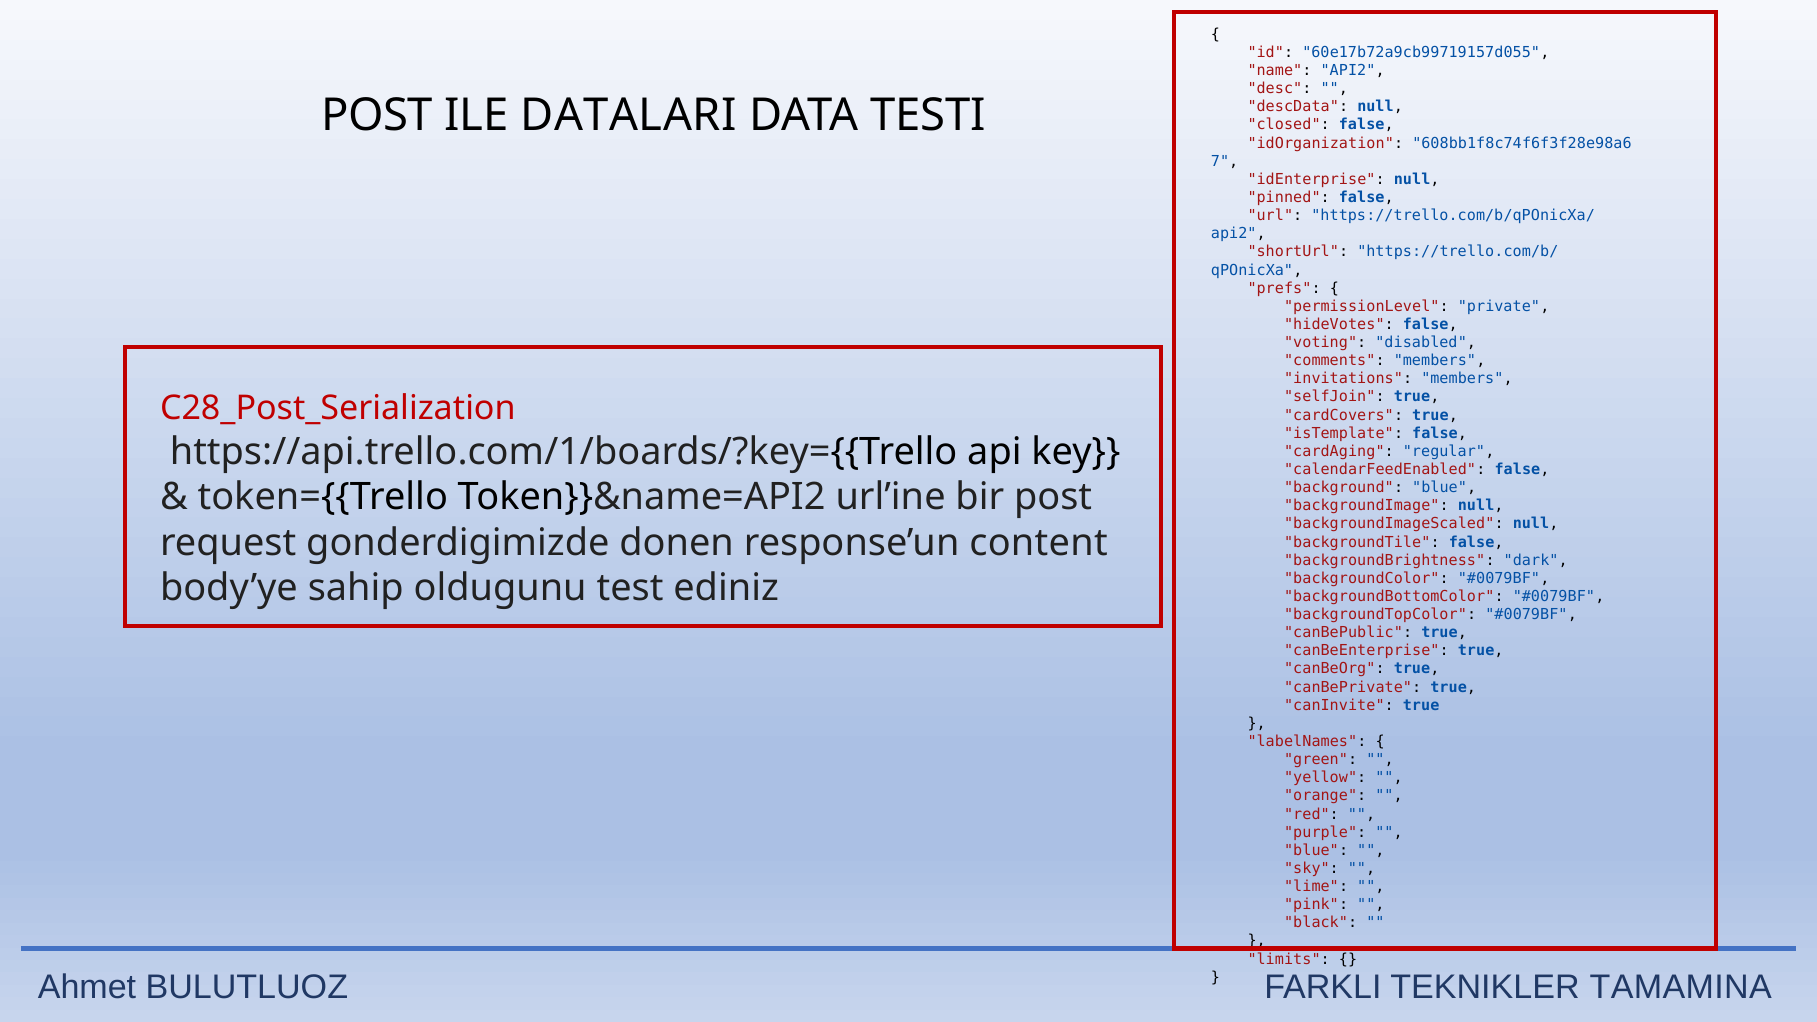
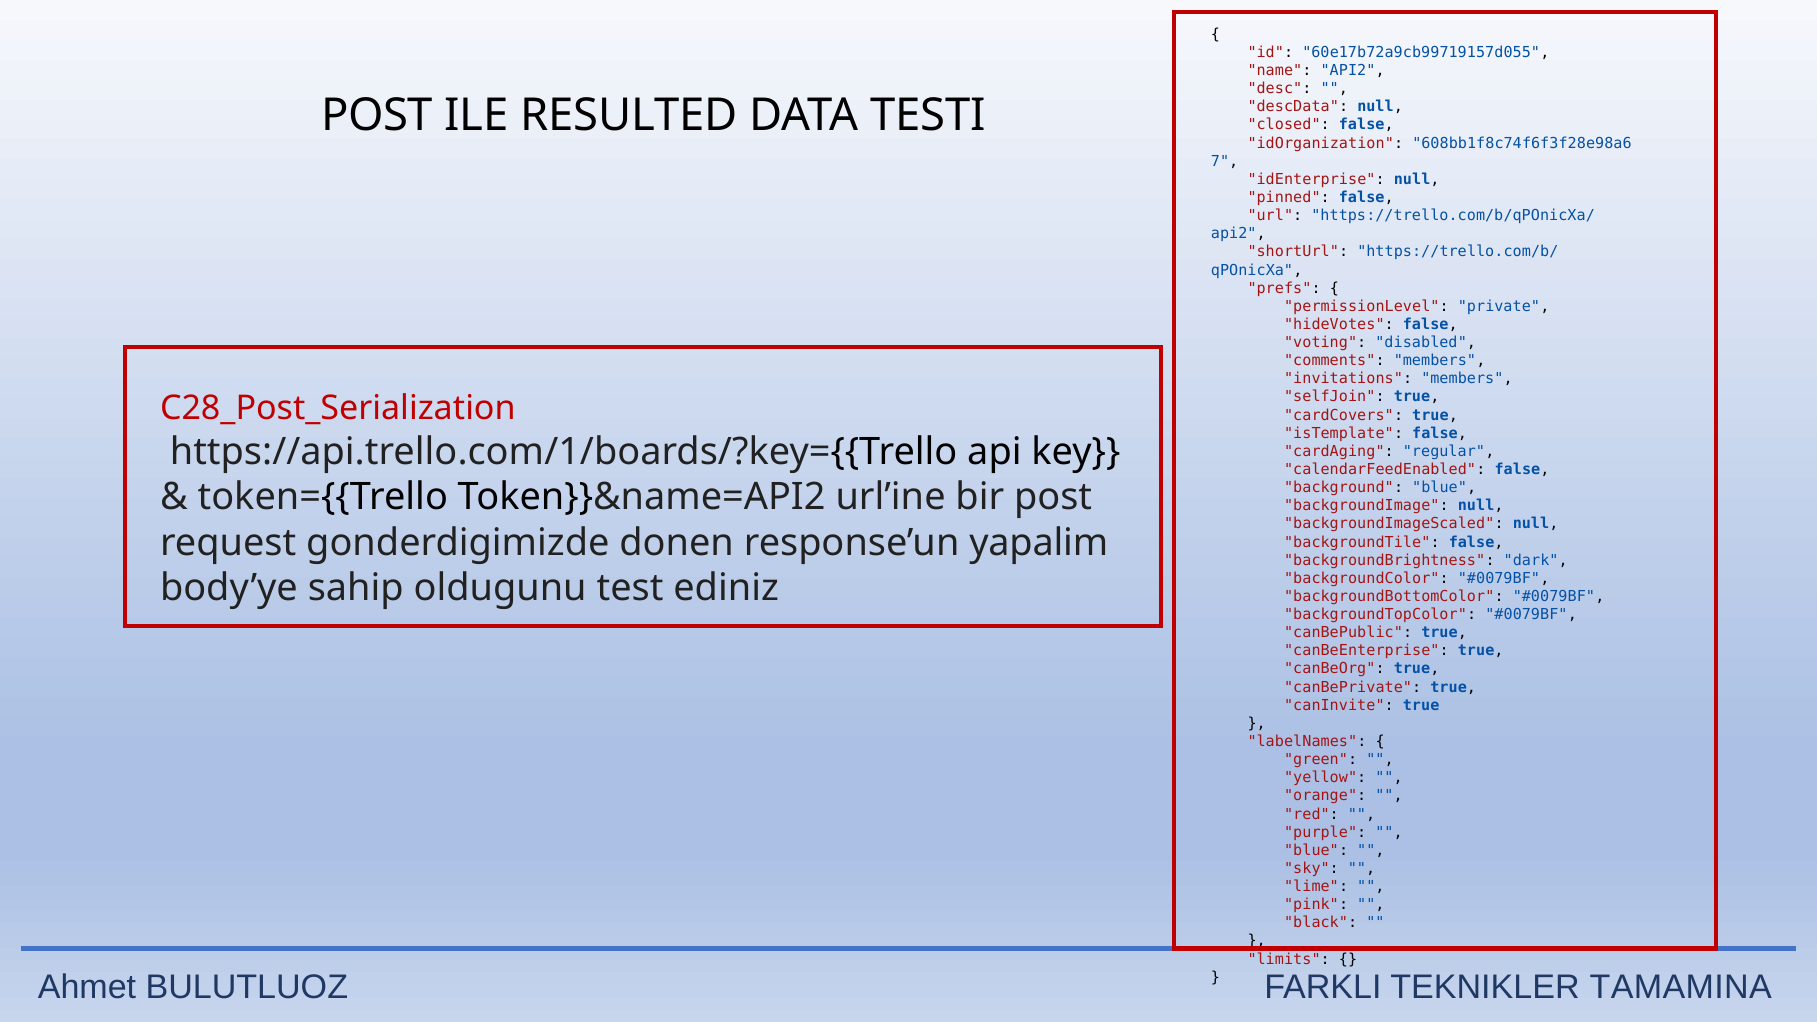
DATALARI: DATALARI -> RESULTED (629, 115)
content: content -> yapalim (1039, 543)
